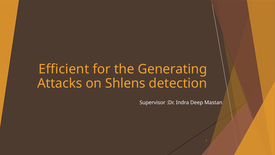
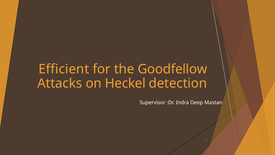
Generating: Generating -> Goodfellow (172, 69)
Shlens: Shlens -> Heckel (125, 83)
